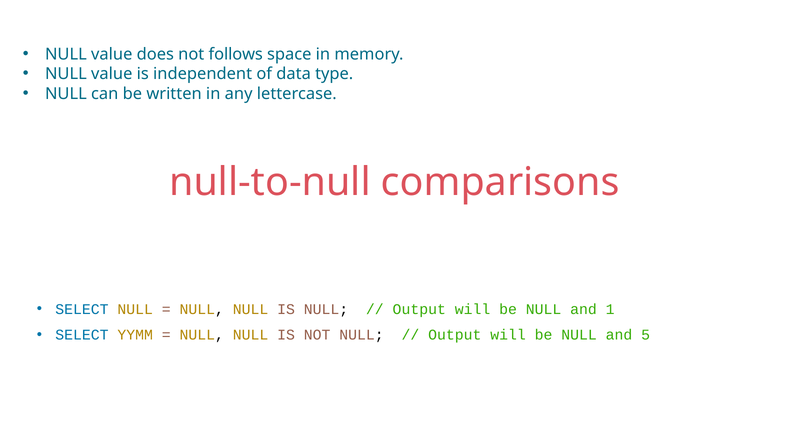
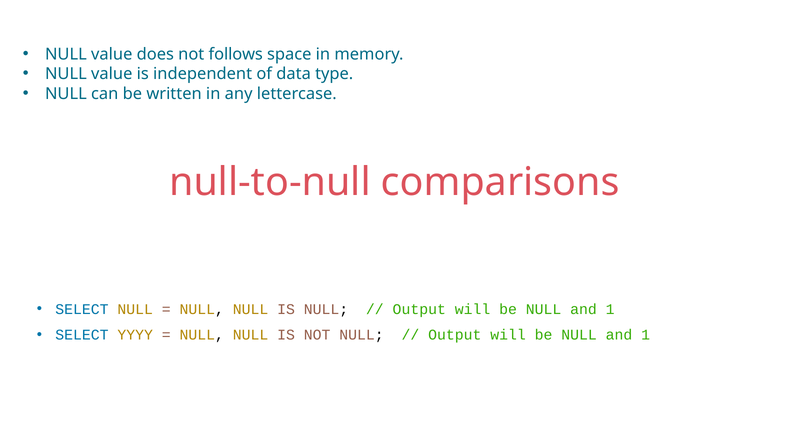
YYMM: YYMM -> YYYY (135, 335)
5: 5 -> 1 (646, 335)
